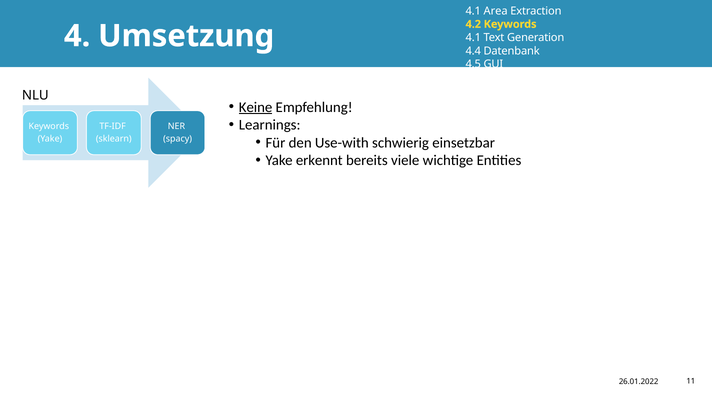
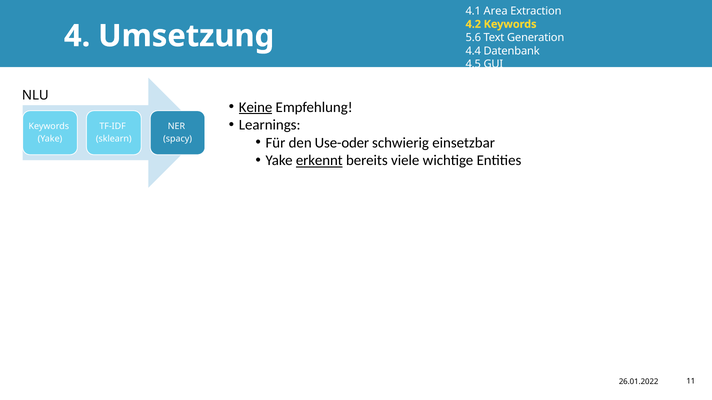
4.1: 4.1 -> 5.6 (473, 38)
Use-with: Use-with -> Use-oder (342, 143)
erkennt underline: none -> present (319, 161)
